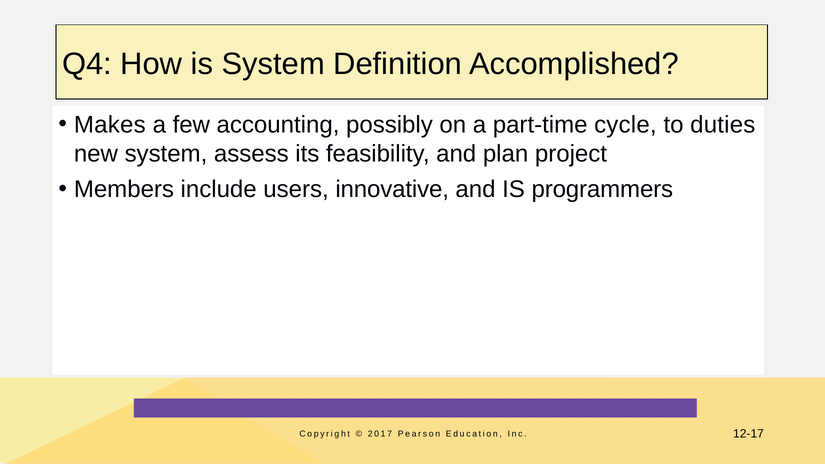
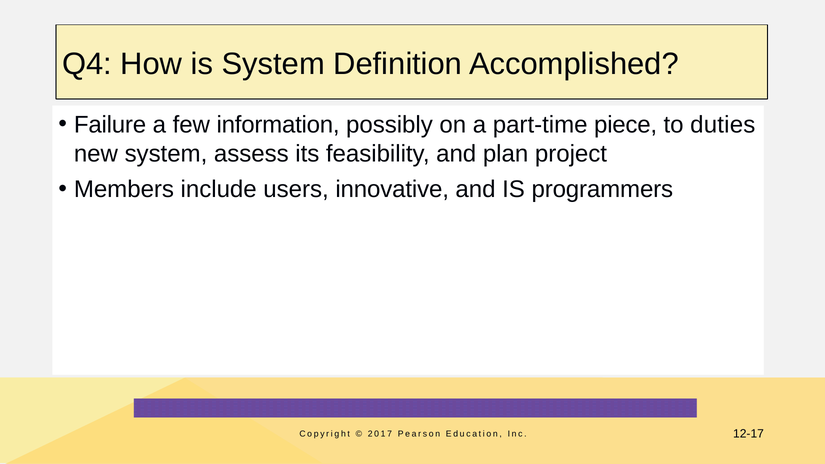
Makes: Makes -> Failure (110, 125)
accounting: accounting -> information (278, 125)
cycle: cycle -> piece (626, 125)
